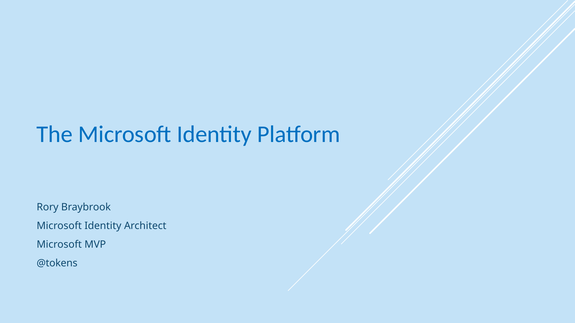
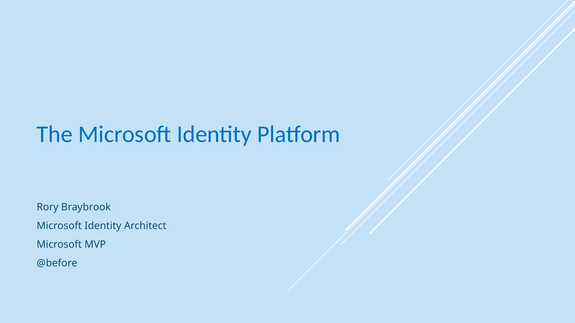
@tokens: @tokens -> @before (57, 264)
